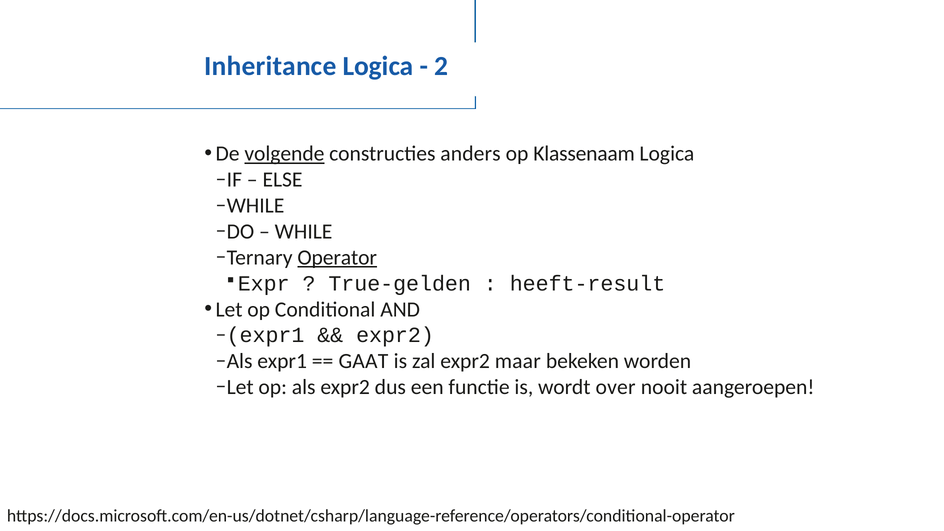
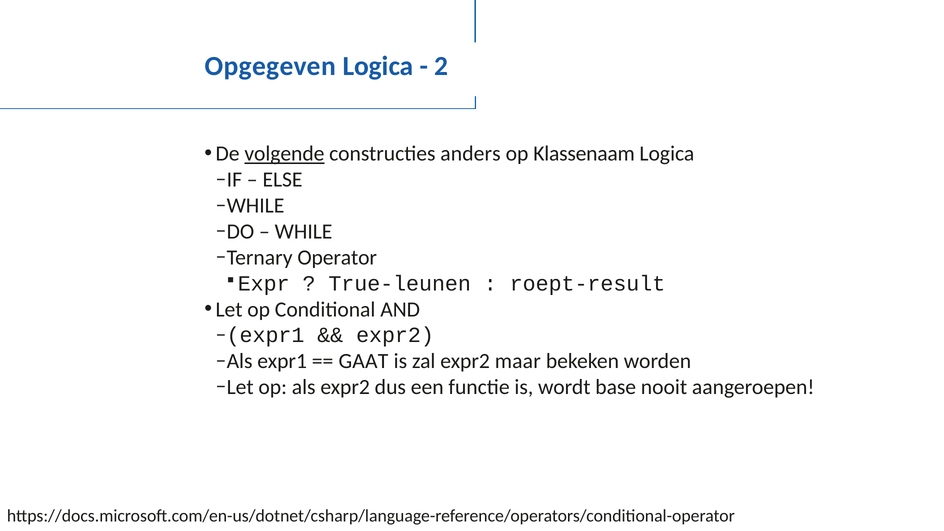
Inheritance: Inheritance -> Opgegeven (270, 66)
Operator underline: present -> none (337, 258)
True-gelden: True-gelden -> True-leunen (400, 283)
heeft-result: heeft-result -> roept-result (588, 283)
over: over -> base (616, 387)
